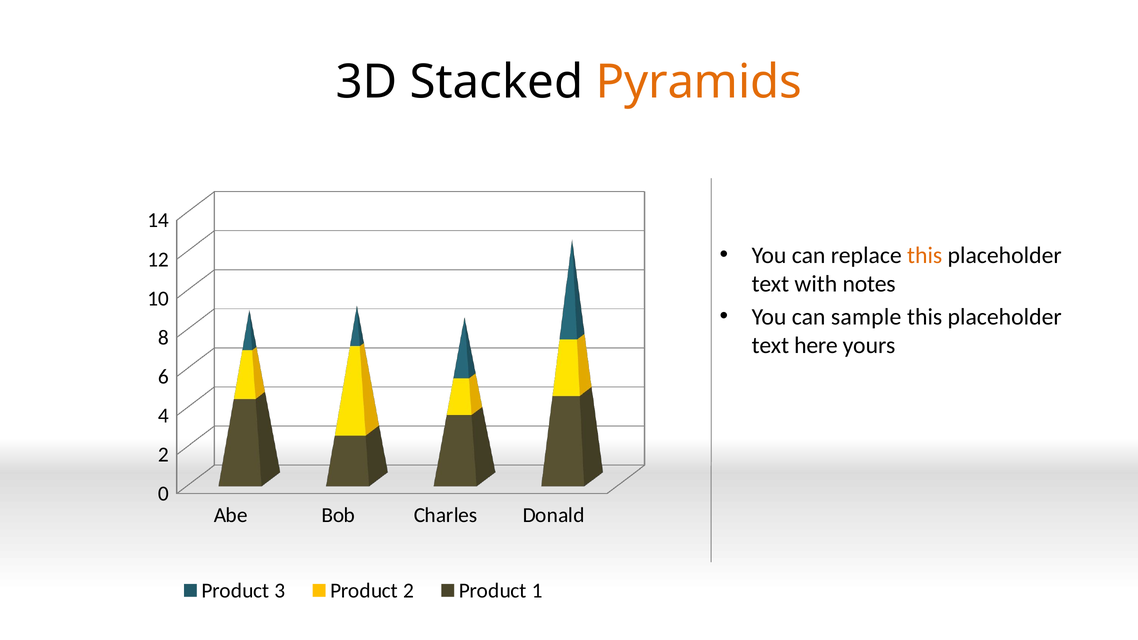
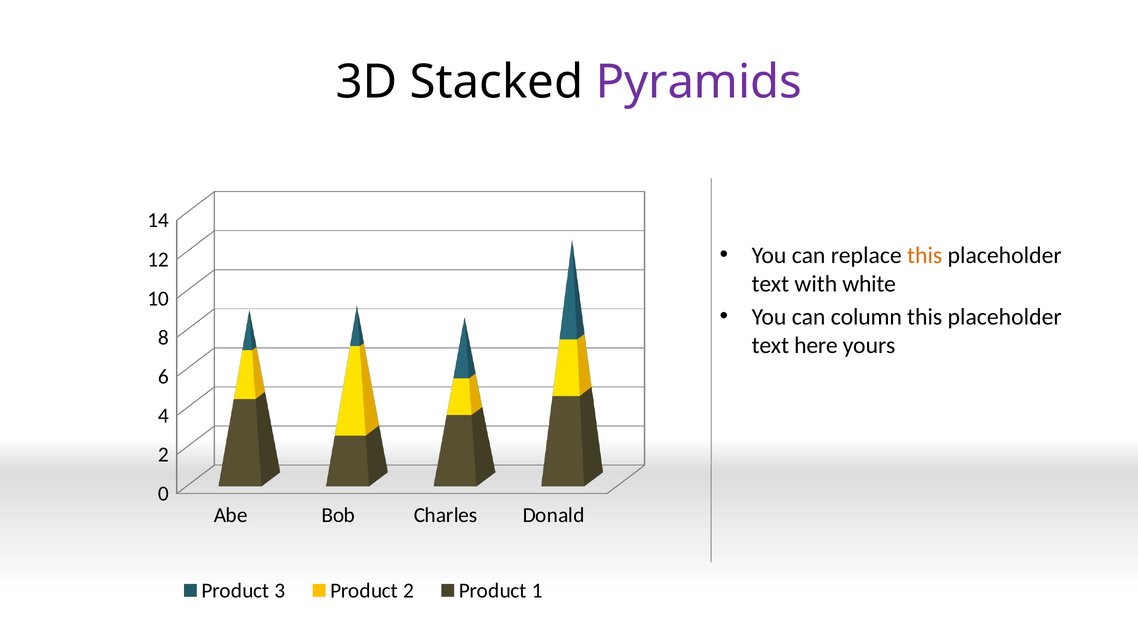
Pyramids colour: orange -> purple (699, 82)
notes: notes -> white (869, 284)
sample: sample -> column (866, 317)
